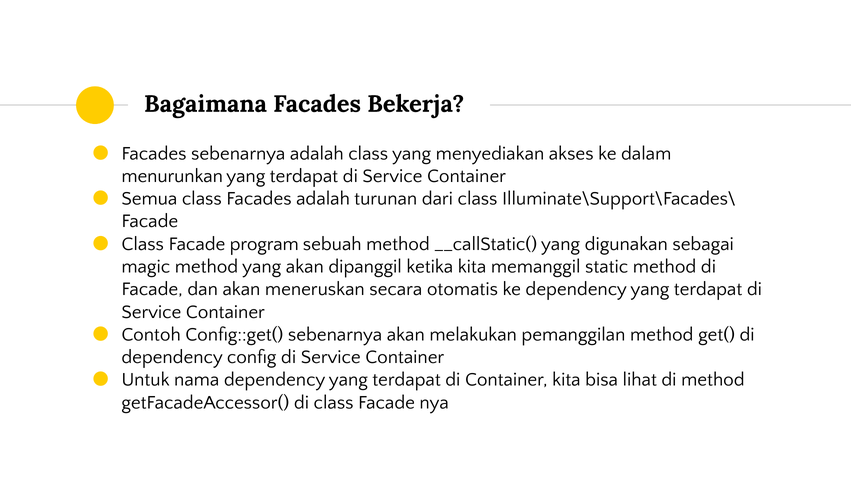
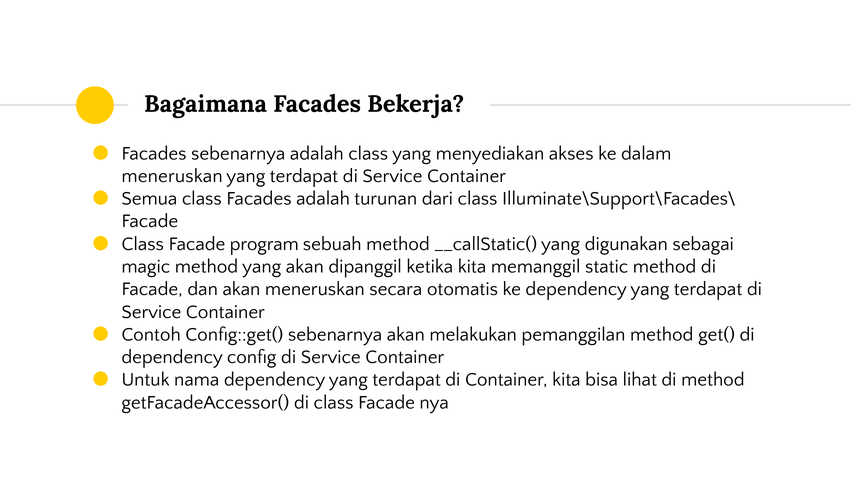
menurunkan: menurunkan -> meneruskan (172, 176)
